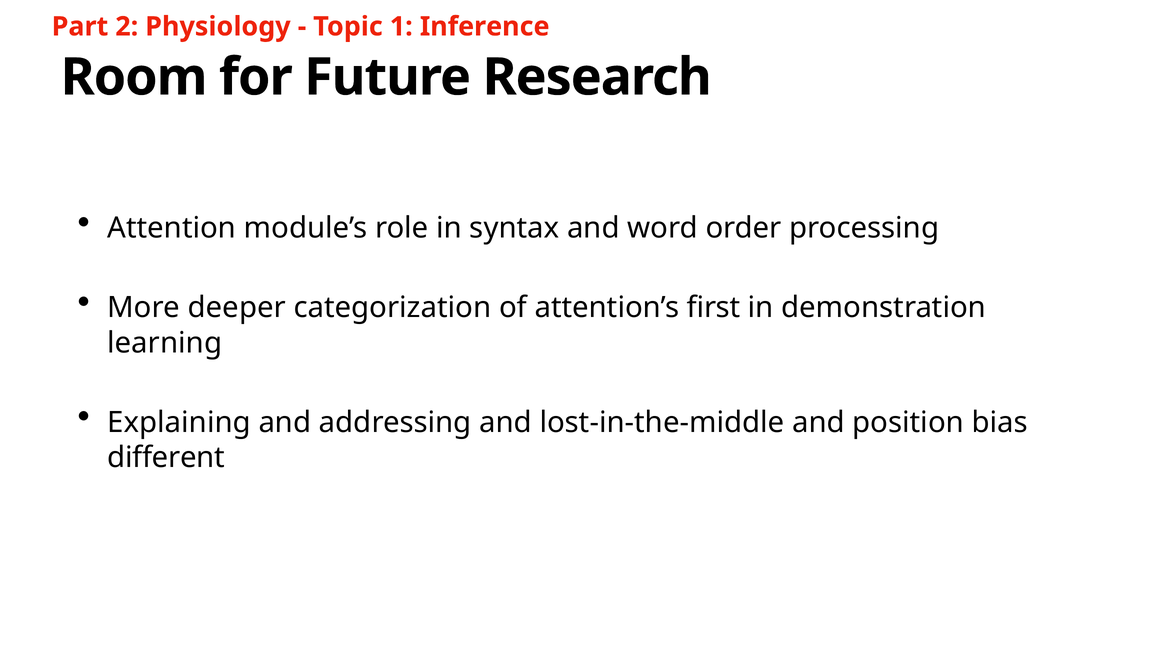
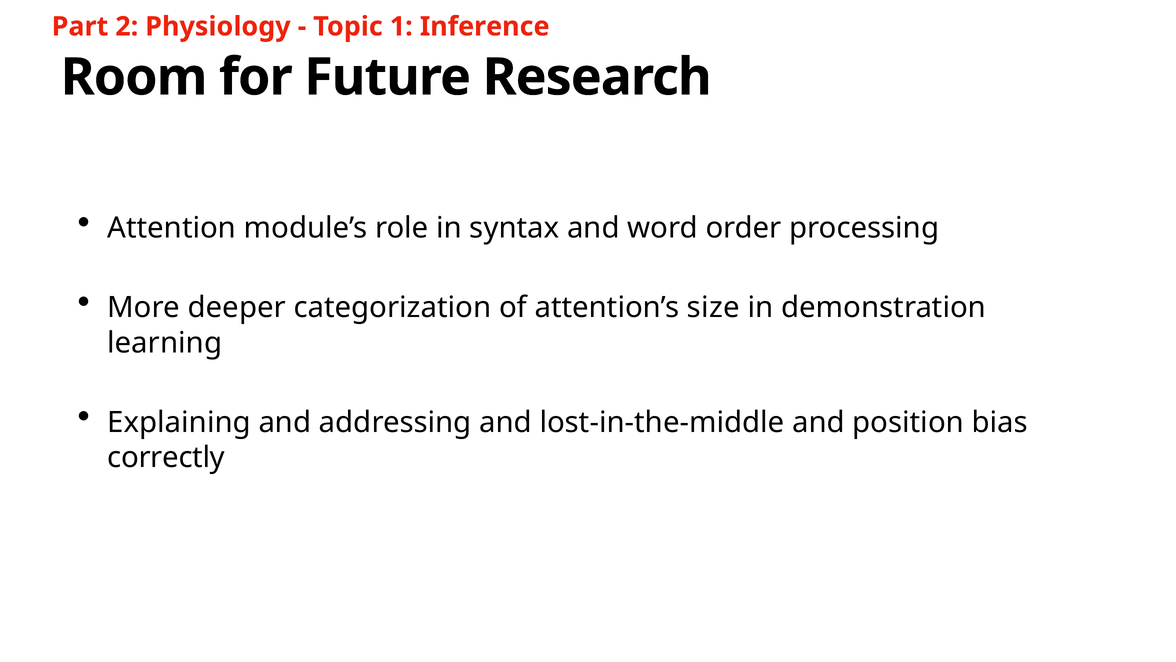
first: first -> size (713, 307)
different: different -> correctly (166, 457)
